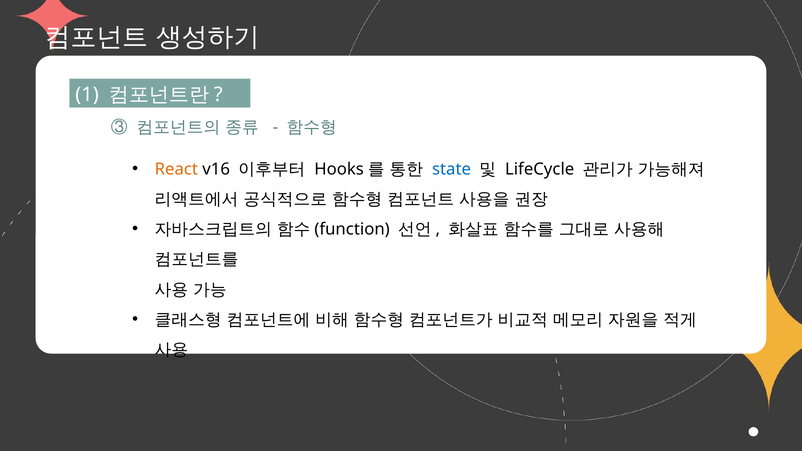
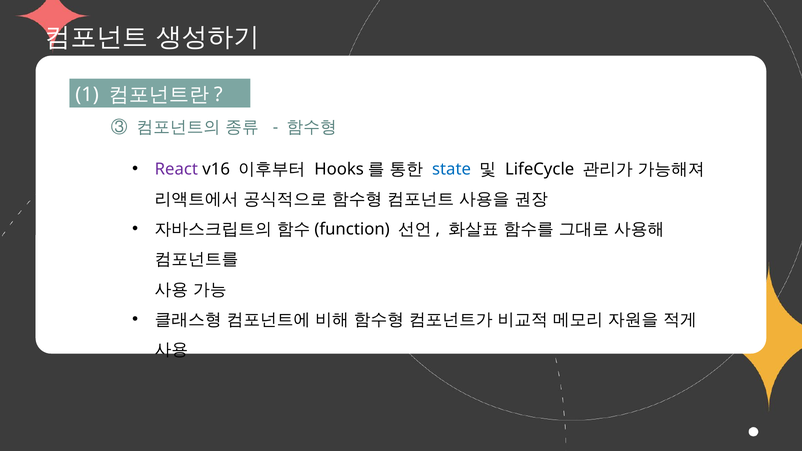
React colour: orange -> purple (176, 169)
